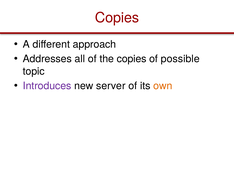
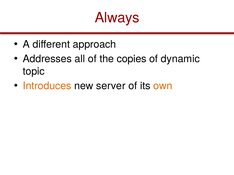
Copies: Copies -> Always (117, 18)
possible: possible -> dynamic (180, 59)
Introduces colour: purple -> orange (47, 86)
